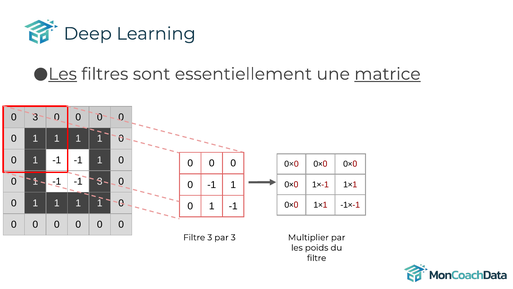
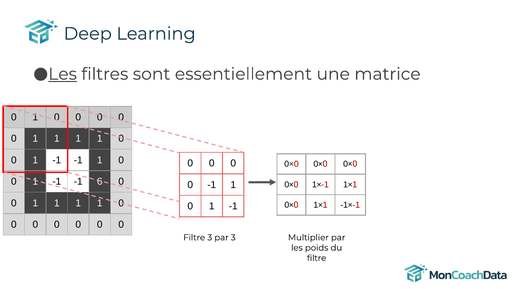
matrice underline: present -> none (388, 74)
3: 3 -> 1 (35, 117)
-1 3: 3 -> 6 (100, 181)
